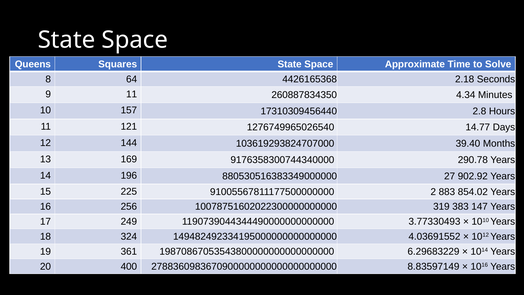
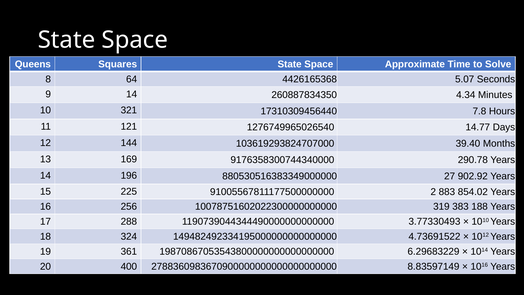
2.18: 2.18 -> 5.07 (465, 79)
9 11: 11 -> 14 (132, 94)
157: 157 -> 321 (129, 110)
2.8: 2.8 -> 7.8 (479, 111)
147: 147 -> 188 (480, 207)
249: 249 -> 288 (129, 221)
4.03691552: 4.03691552 -> 4.73691522 (434, 236)
